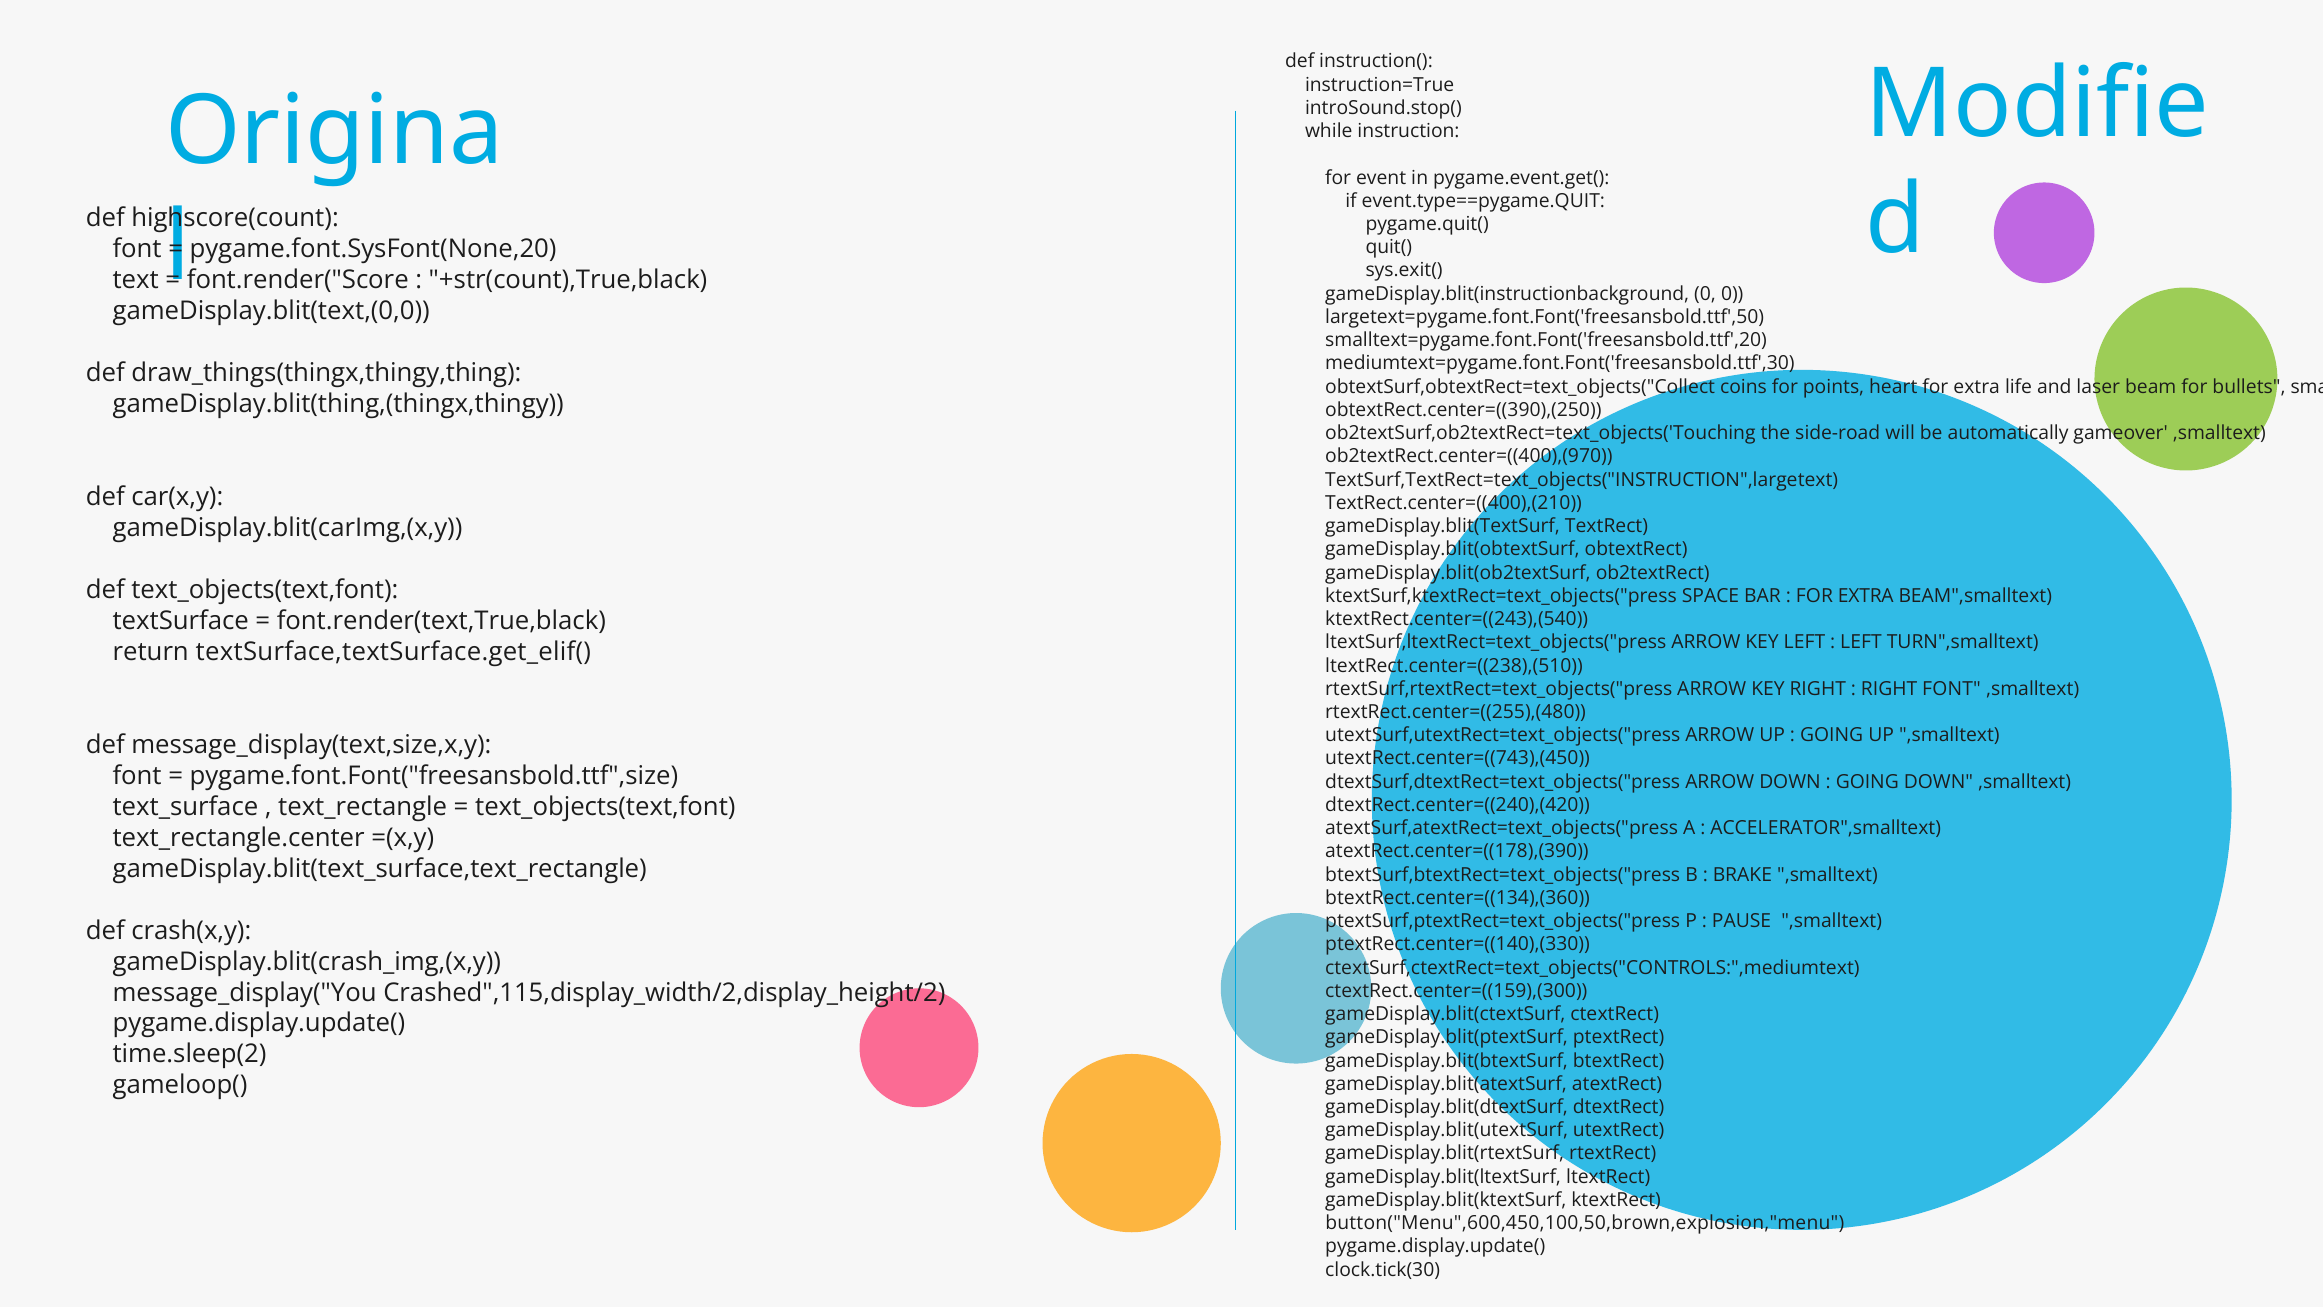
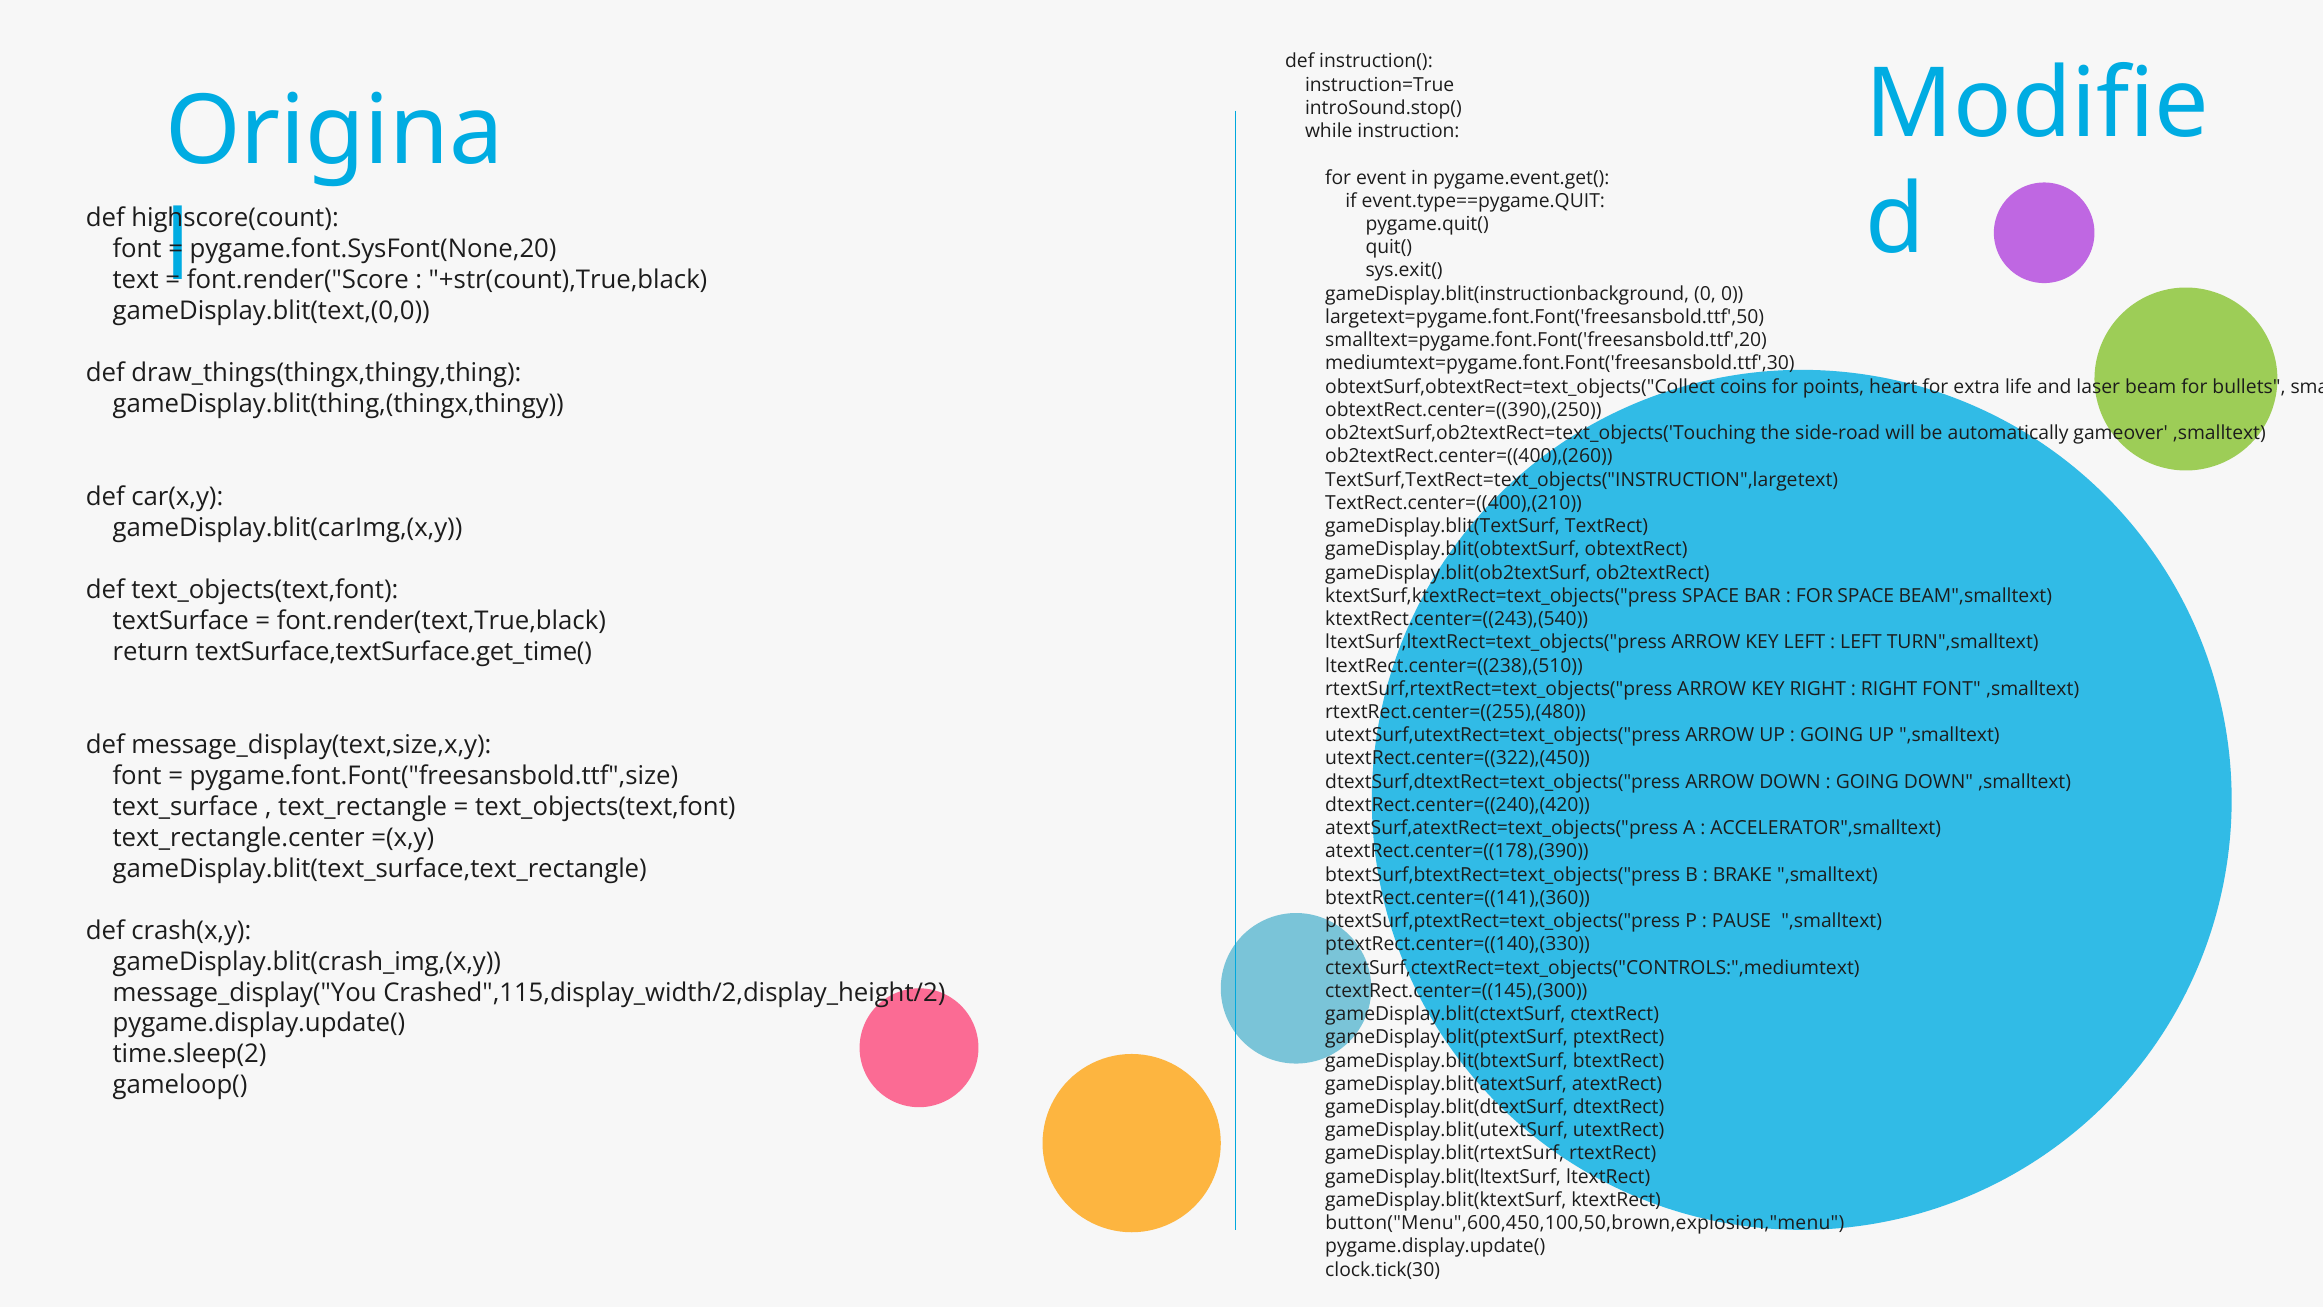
ob2textRect.center=((400),(970: ob2textRect.center=((400),(970 -> ob2textRect.center=((400),(260 (1469, 456)
EXTRA: EXTRA -> SPACE (1866, 596)
textSurface,textSurface.get_elif(: textSurface,textSurface.get_elif( -> textSurface,textSurface.get_time( (394, 652)
utextRect.center=((743),(450: utextRect.center=((743),(450 -> utextRect.center=((322),(450 (1458, 758)
btextRect.center=((134),(360: btextRect.center=((134),(360 -> btextRect.center=((141),(360 (1458, 898)
ctextRect.center=((159),(300: ctextRect.center=((159),(300 -> ctextRect.center=((145),(300 (1456, 991)
